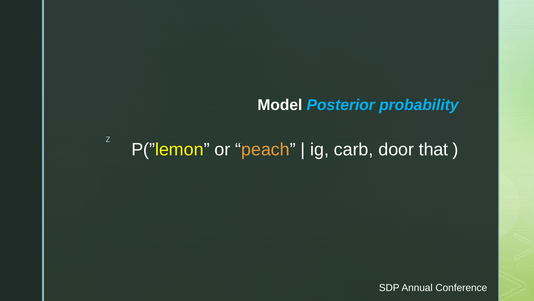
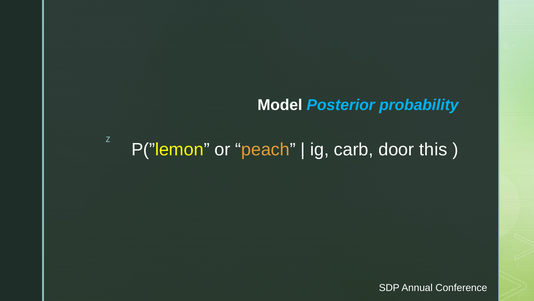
that: that -> this (433, 149)
